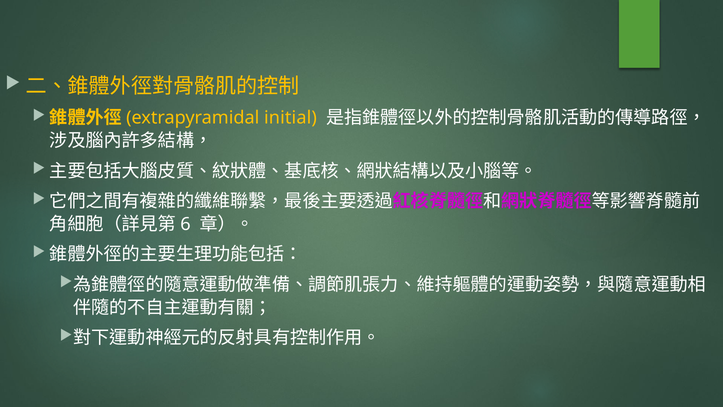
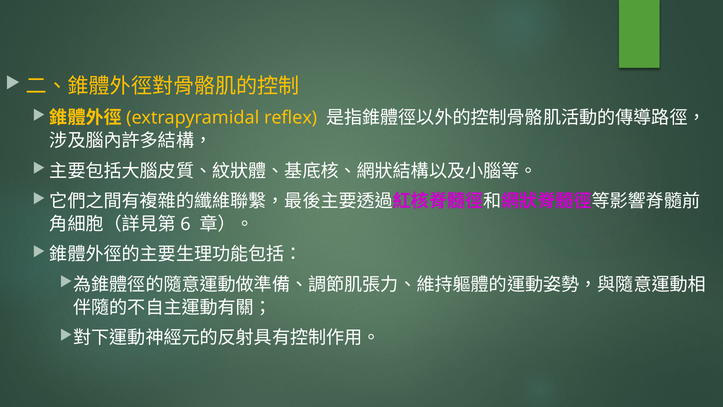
initial: initial -> reflex (291, 118)
